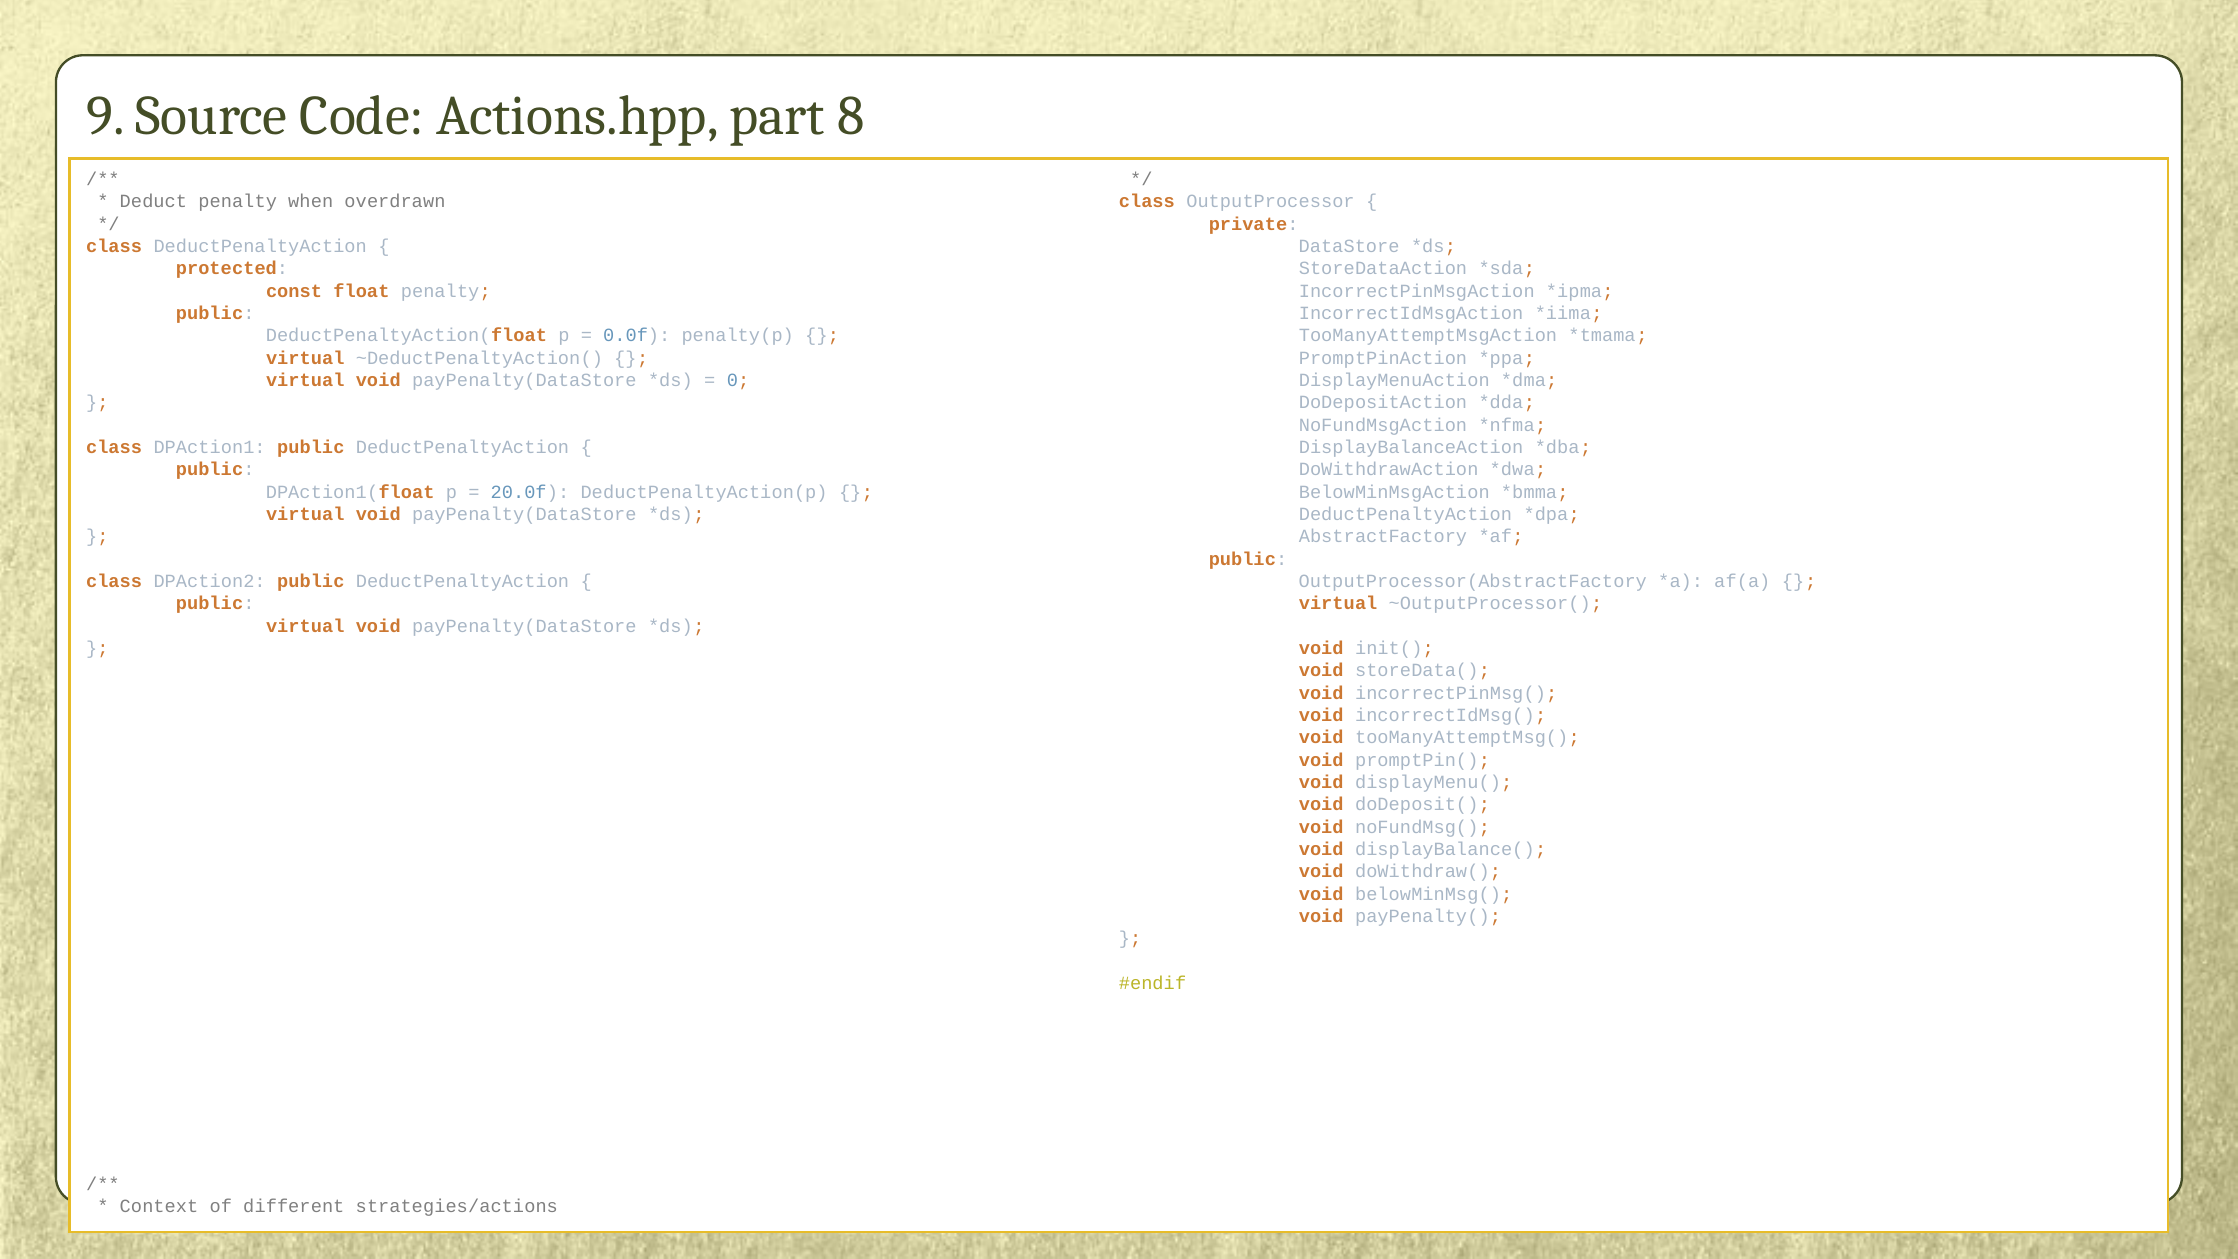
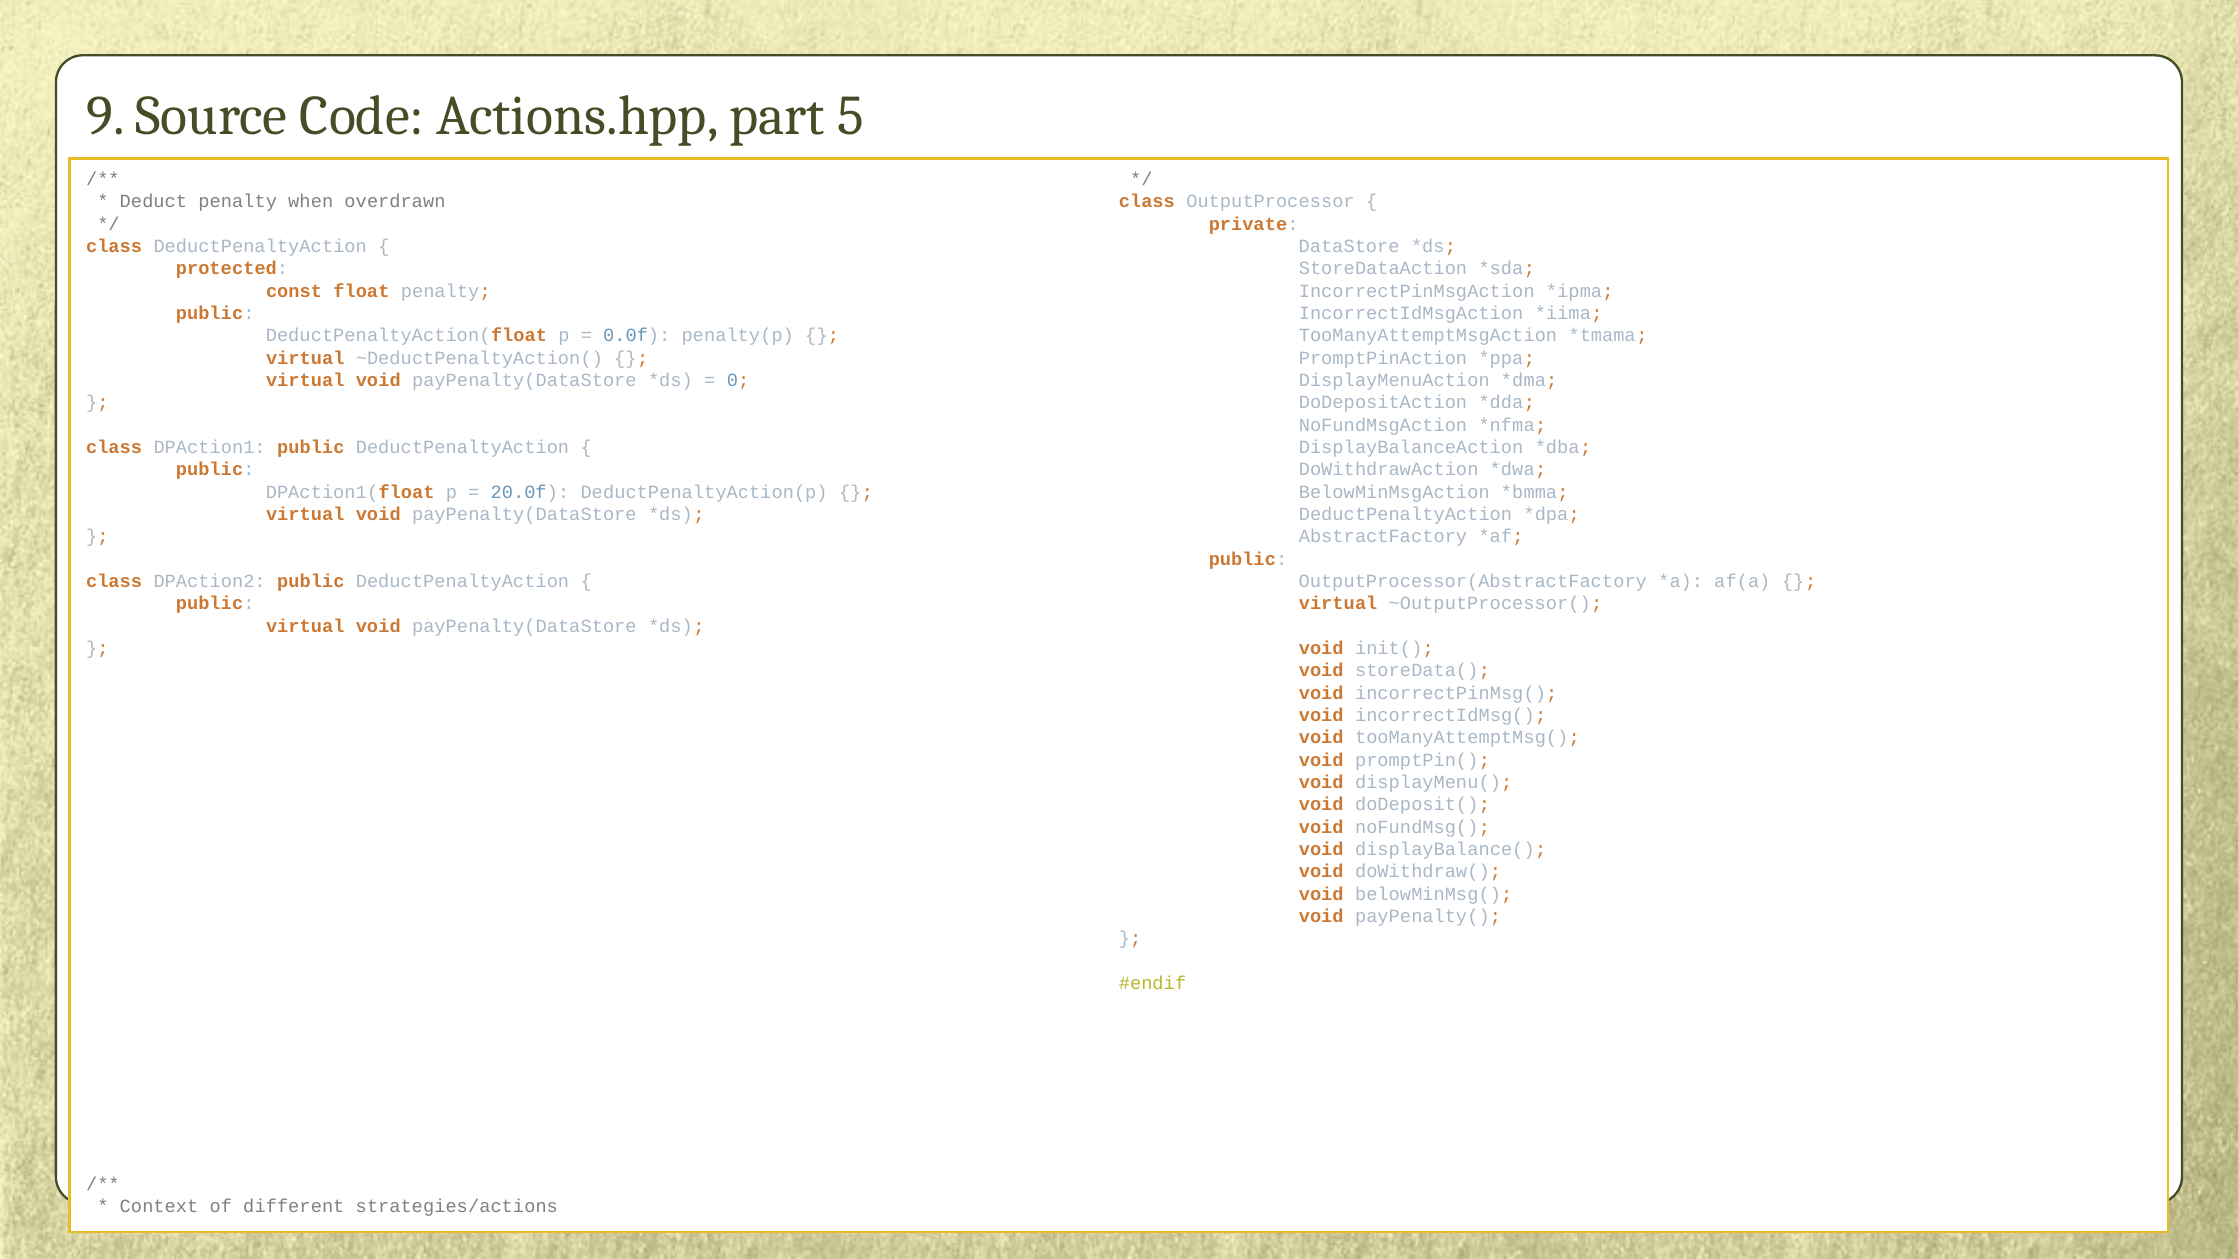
8: 8 -> 5 (851, 116)
